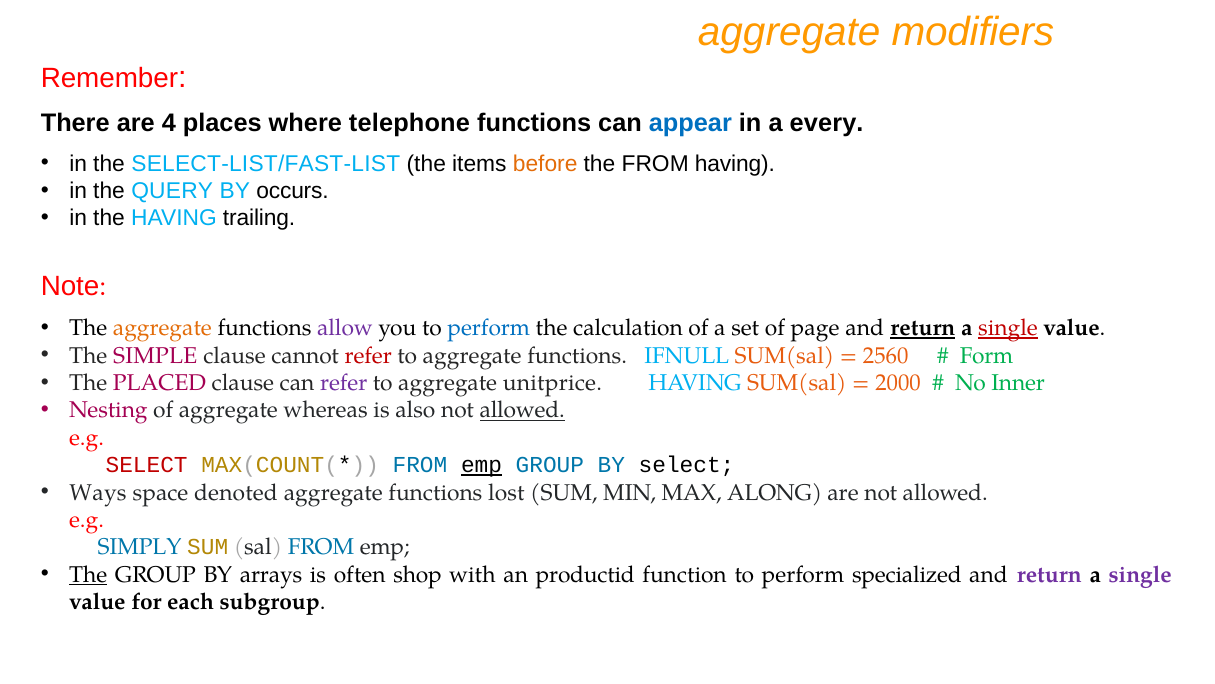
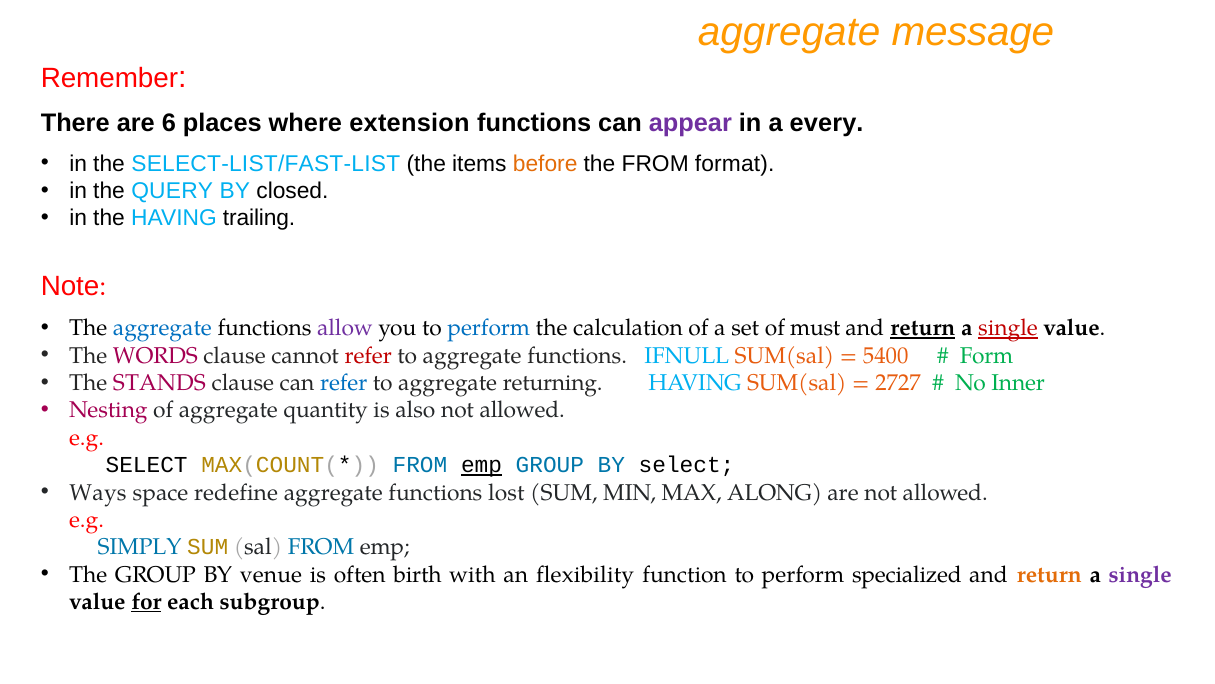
modifiers: modifiers -> message (973, 32)
4: 4 -> 6 (169, 123)
telephone: telephone -> extension (409, 123)
appear colour: blue -> purple (690, 123)
FROM having: having -> format (735, 163)
occurs: occurs -> closed (292, 191)
aggregate colour: orange -> blue (162, 328)
page: page -> must (815, 328)
SIMPLE: SIMPLE -> WORDS (155, 355)
2560: 2560 -> 5400 (886, 355)
PLACED: PLACED -> STANDS (159, 383)
refer colour: purple -> blue (344, 383)
unitprice: unitprice -> returning (553, 383)
2000: 2000 -> 2727 (898, 383)
whereas: whereas -> quantity (326, 410)
allowed underline: present -> none (522, 410)
SELECT colour: red -> black (147, 465)
denoted: denoted -> redefine (236, 492)
The underline: present -> none (88, 574)
arrays: arrays -> venue (271, 574)
shop: shop -> birth (417, 574)
productid: productid -> flexibility (585, 574)
return colour: purple -> orange (1049, 574)
for underline: none -> present (146, 601)
